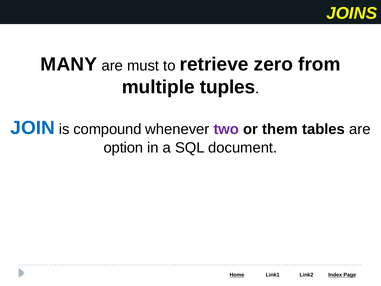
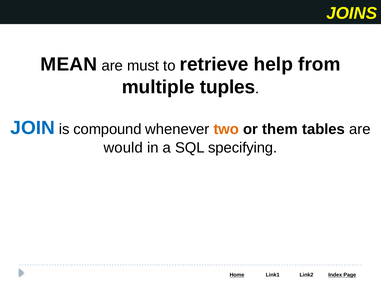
MANY: MANY -> MEAN (69, 64)
zero: zero -> help (273, 64)
two colour: purple -> orange (226, 129)
option: option -> would (123, 148)
document: document -> specifying (243, 148)
